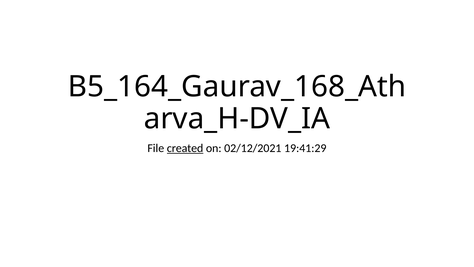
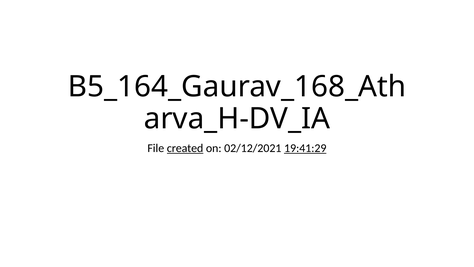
19:41:29 underline: none -> present (305, 148)
